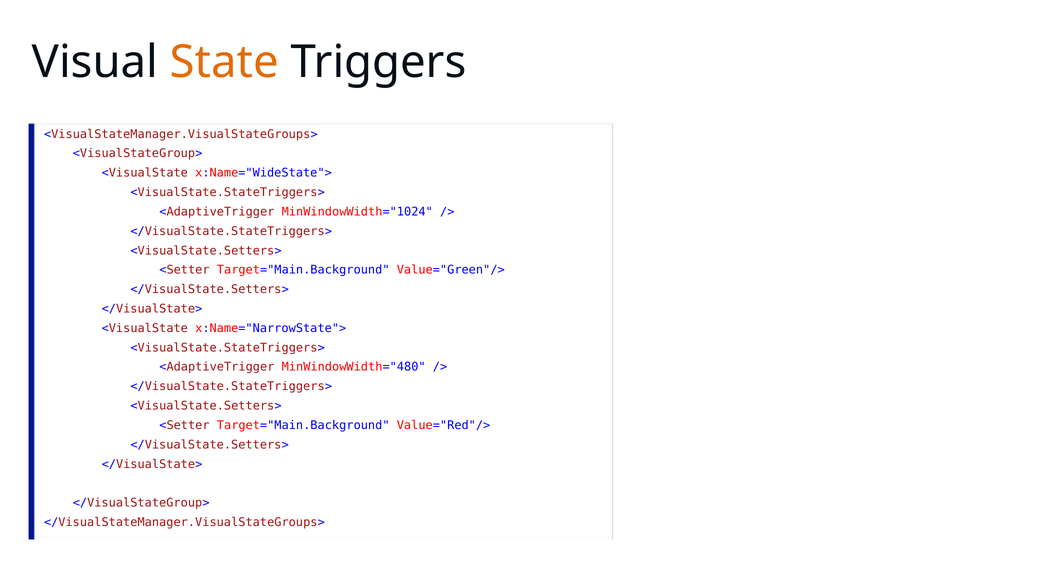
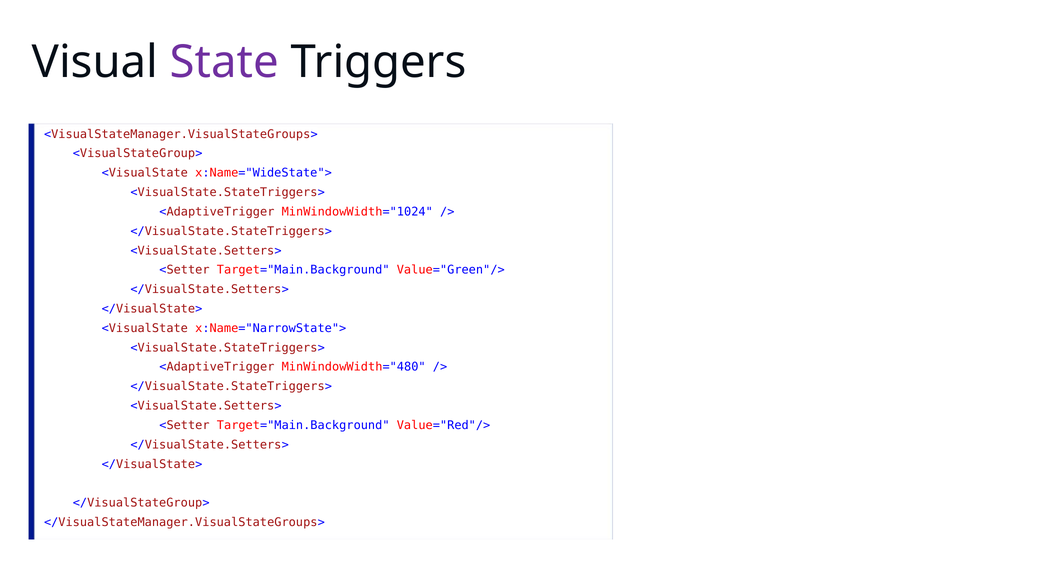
State colour: orange -> purple (224, 62)
